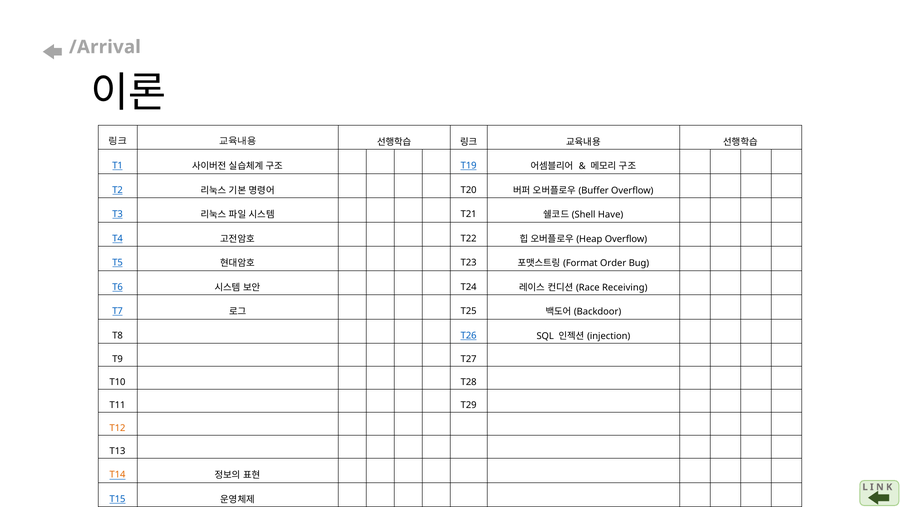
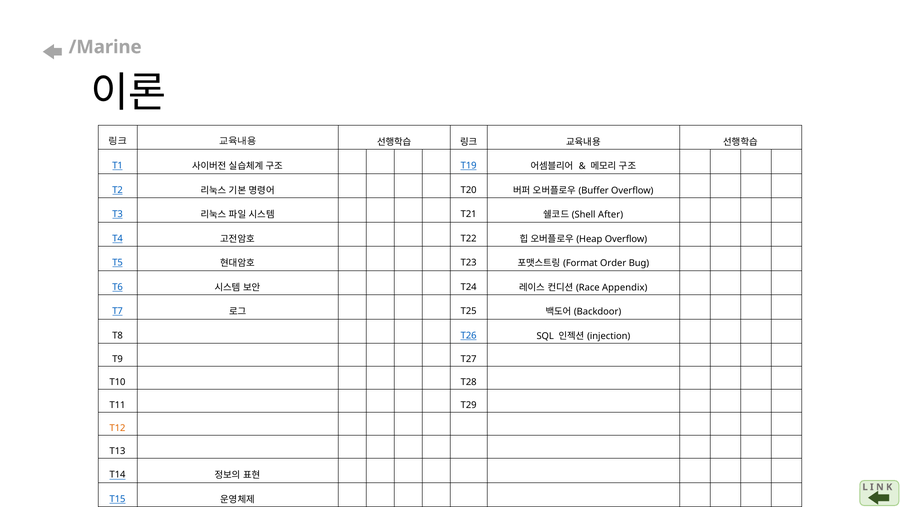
/Arrival: /Arrival -> /Marine (105, 47)
Have: Have -> After (611, 214)
Receiving: Receiving -> Appendix (625, 287)
T14 colour: orange -> black (118, 474)
